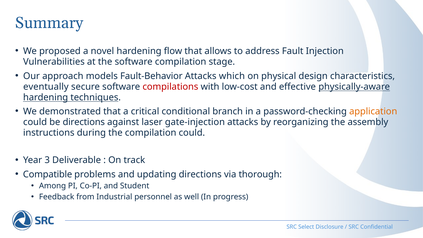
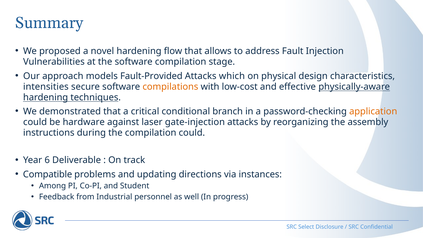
Fault-Behavior: Fault-Behavior -> Fault-Provided (151, 76)
eventually: eventually -> intensities (46, 87)
compilations colour: red -> orange (170, 87)
be directions: directions -> hardware (84, 122)
3: 3 -> 6 (47, 160)
thorough: thorough -> instances (260, 174)
